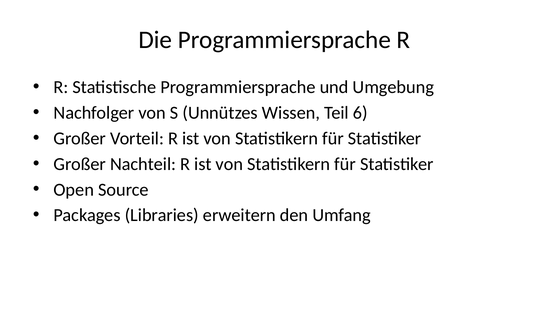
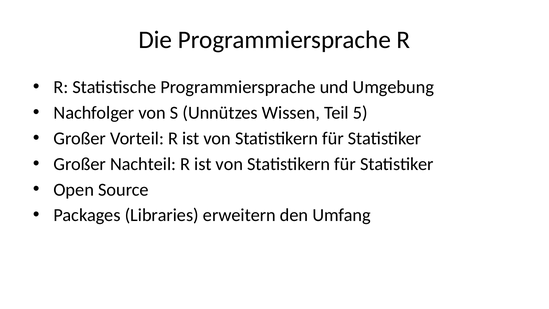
6: 6 -> 5 (360, 113)
